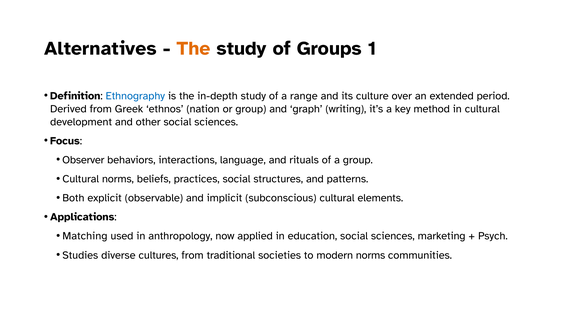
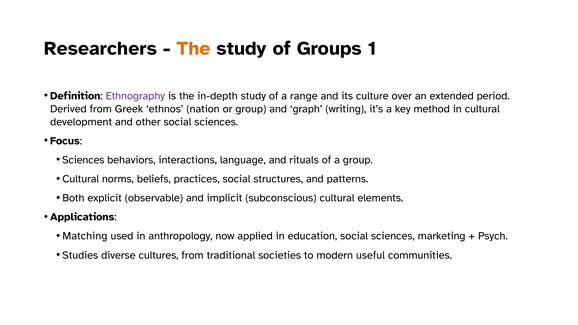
Alternatives: Alternatives -> Researchers (101, 49)
Ethnography colour: blue -> purple (135, 96)
Observer: Observer -> Sciences (83, 160)
modern norms: norms -> useful (370, 255)
